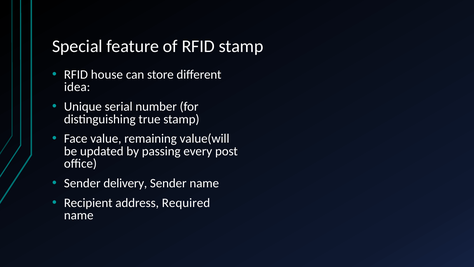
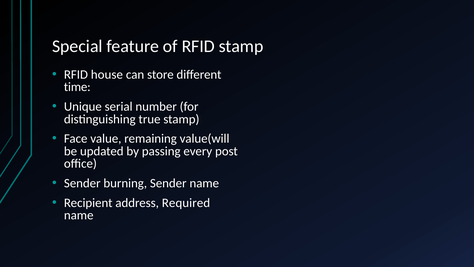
idea: idea -> time (77, 87)
delivery: delivery -> burning (125, 183)
